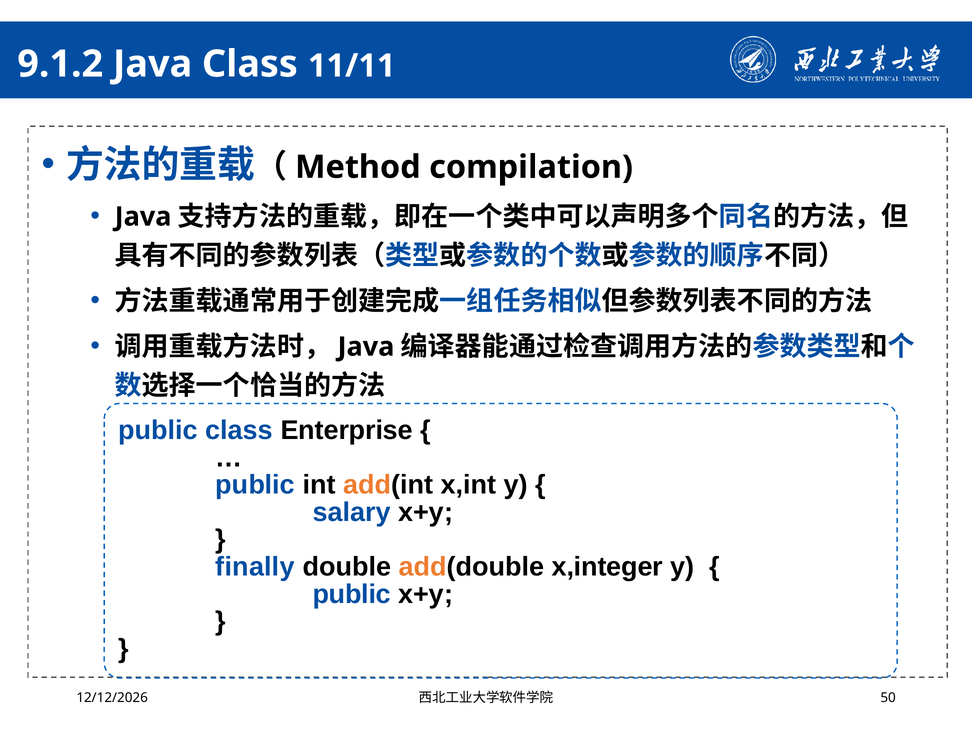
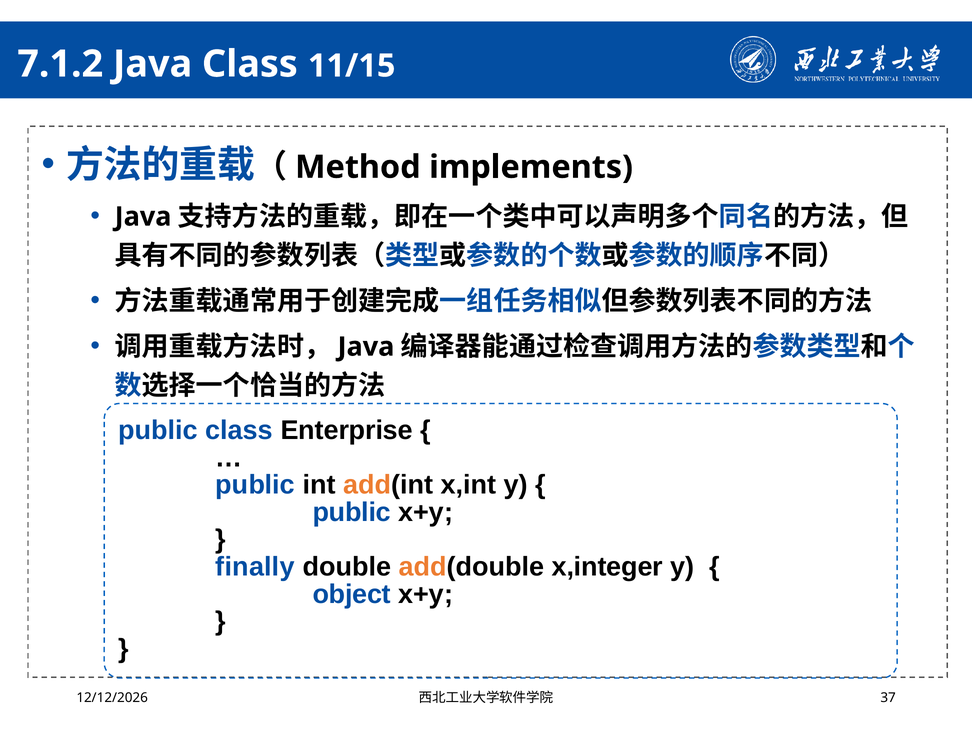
9.1.2: 9.1.2 -> 7.1.2 (60, 64)
11/11: 11/11 -> 11/15 (352, 66)
compilation: compilation -> implements (531, 167)
salary: salary -> public (352, 512)
public: public -> object (352, 594)
50: 50 -> 37 (888, 698)
